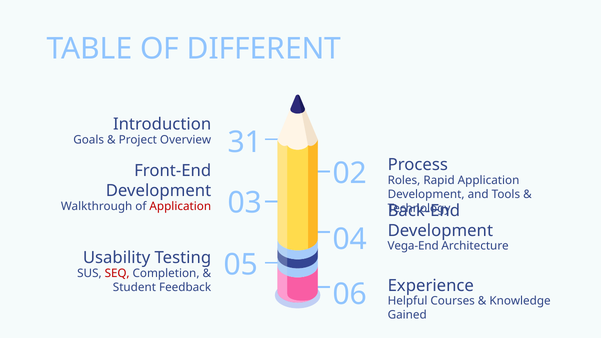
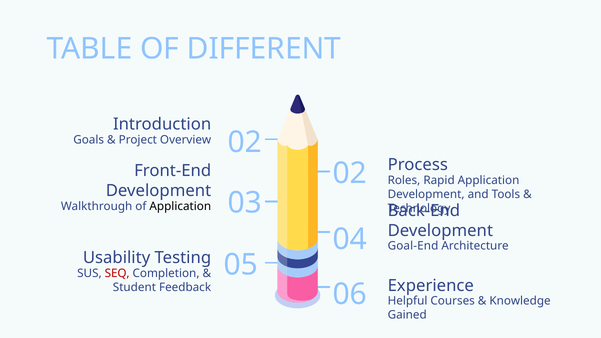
Overview 31: 31 -> 02 (245, 142)
Application colour: red -> black (180, 206)
Vega-End: Vega-End -> Goal-End (413, 246)
